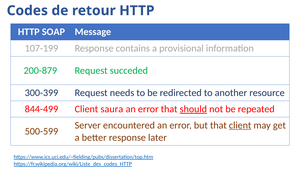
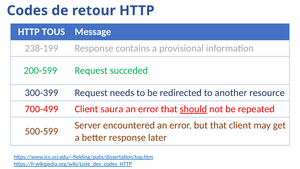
SOAP: SOAP -> TOUS (53, 32)
107-199: 107-199 -> 238-199 (42, 48)
200-879: 200-879 -> 200-599 (40, 70)
844-499: 844-499 -> 700-499 (42, 109)
client underline: present -> none (240, 125)
